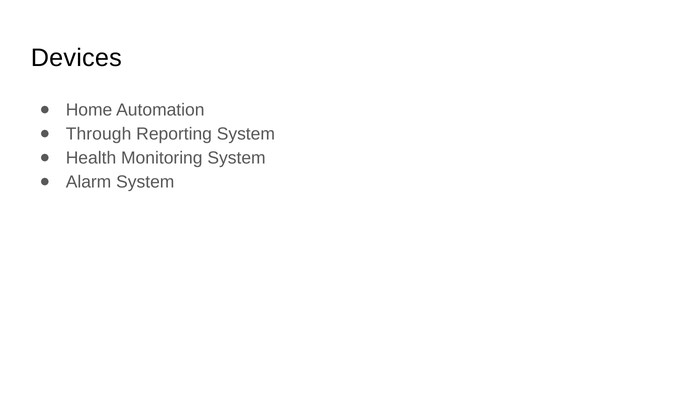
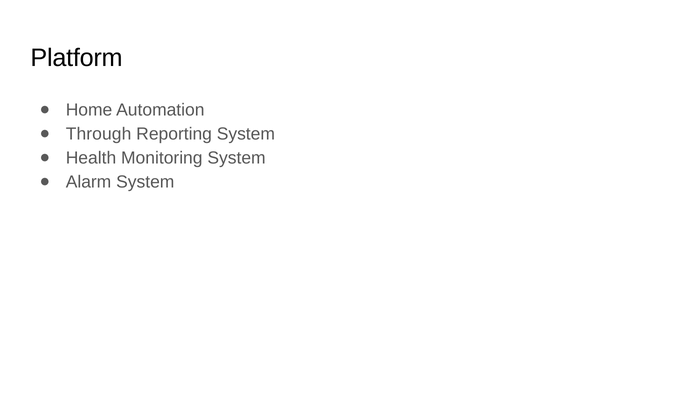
Devices: Devices -> Platform (77, 58)
